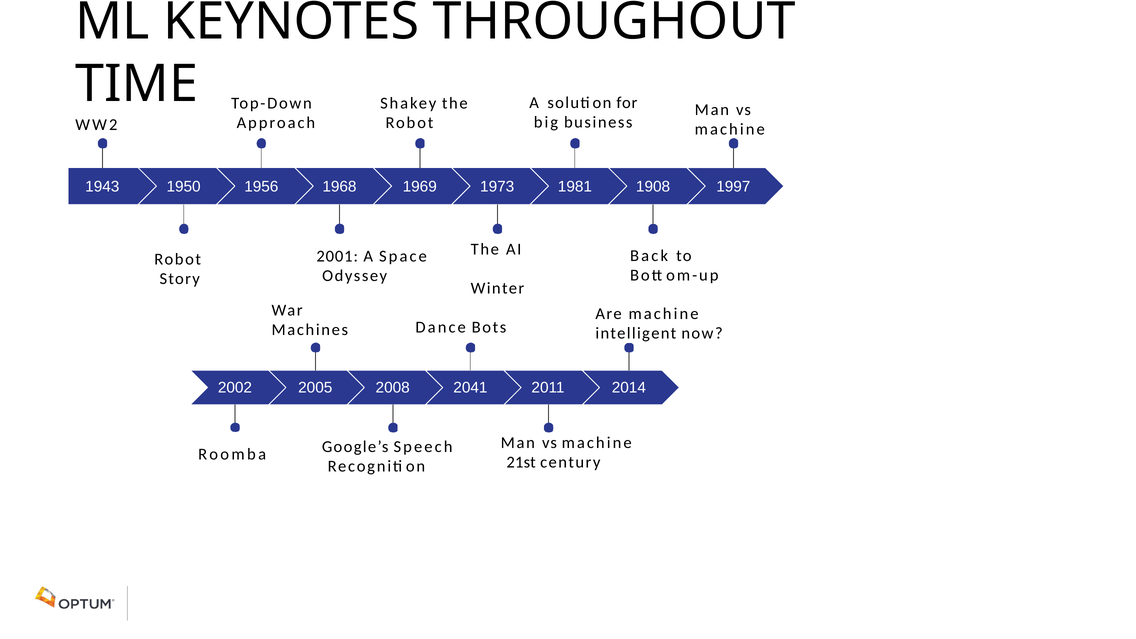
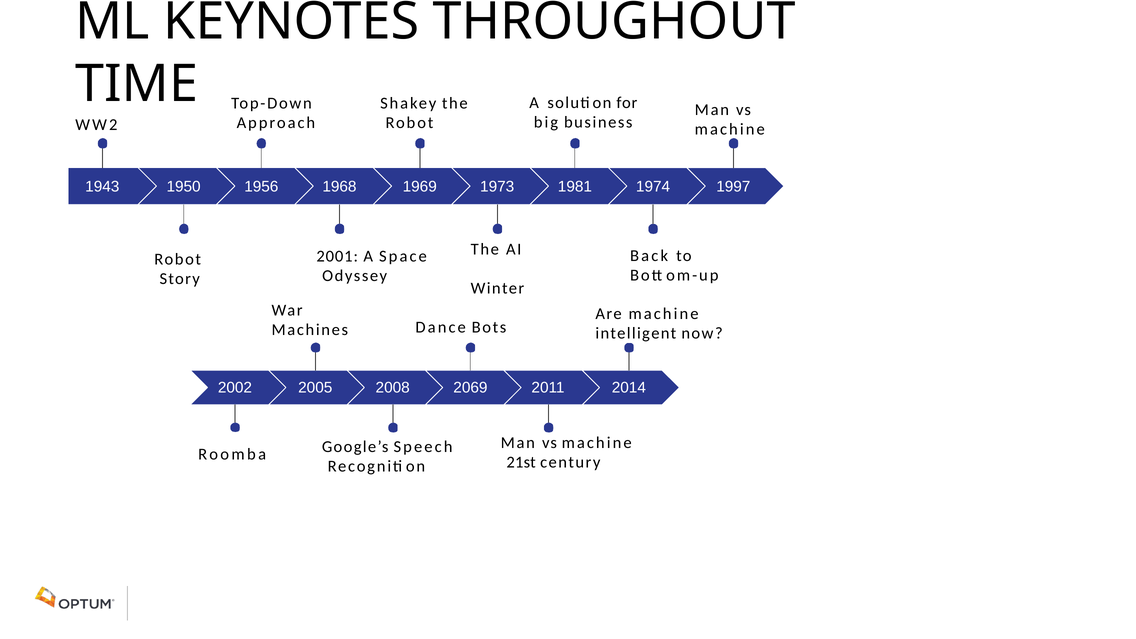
1908: 1908 -> 1974 (653, 187)
2041: 2041 -> 2069 (470, 388)
